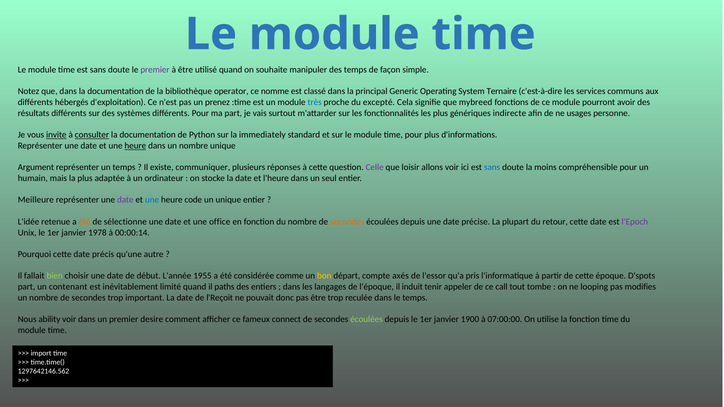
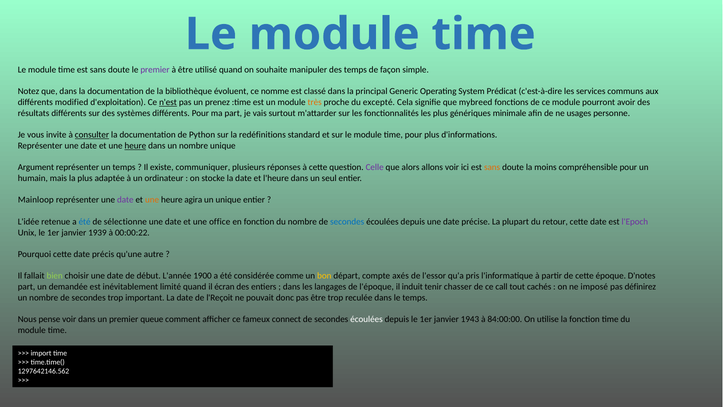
operator: operator -> évoluent (231, 92)
Ternaire: Ternaire -> Prédicat (502, 92)
hébergés: hébergés -> modified (72, 102)
n'est underline: none -> present (168, 102)
très colour: blue -> orange (315, 102)
indirecte: indirecte -> minimale (510, 113)
invite underline: present -> none (56, 135)
immediately: immediately -> redéfinitions (262, 135)
loisir: loisir -> alors (411, 168)
sans colour: blue -> orange (492, 168)
Meilleure: Meilleure -> Mainloop (36, 200)
une colour: blue -> orange (152, 200)
code: code -> agira (193, 200)
été colour: orange -> blue (85, 222)
secondes colour: orange -> blue (347, 222)
1978: 1978 -> 1939 (97, 233)
00:00:14: 00:00:14 -> 00:00:22 (132, 233)
1955: 1955 -> 1900 (203, 276)
D'spots: D'spots -> D'notes (642, 276)
contenant: contenant -> demandée (68, 287)
paths: paths -> écran (224, 287)
appeler: appeler -> chasser (458, 287)
tombe: tombe -> cachés (539, 287)
looping: looping -> imposé (594, 287)
modifies: modifies -> définirez (640, 287)
ability: ability -> pense (49, 320)
desire: desire -> queue (152, 320)
écoulées colour: light green -> white (366, 320)
1900: 1900 -> 1943 (470, 320)
07:00:00: 07:00:00 -> 84:00:00 (505, 320)
